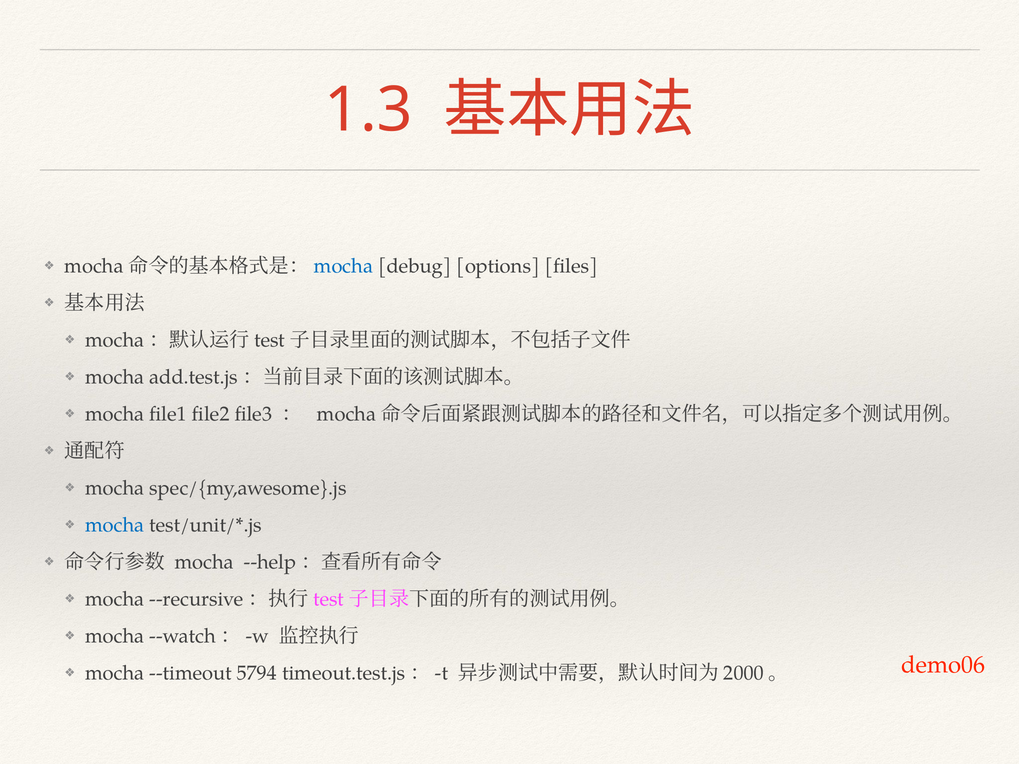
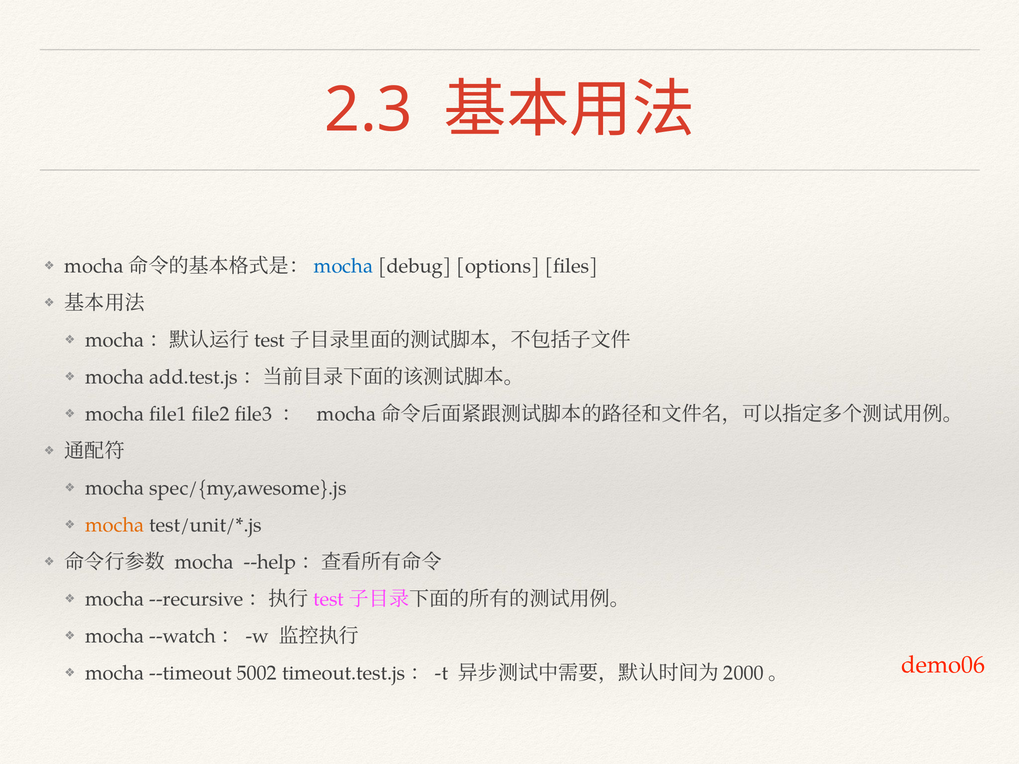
1.3: 1.3 -> 2.3 (368, 110)
mocha colour: blue -> orange (115, 525)
5794: 5794 -> 5002 (257, 673)
